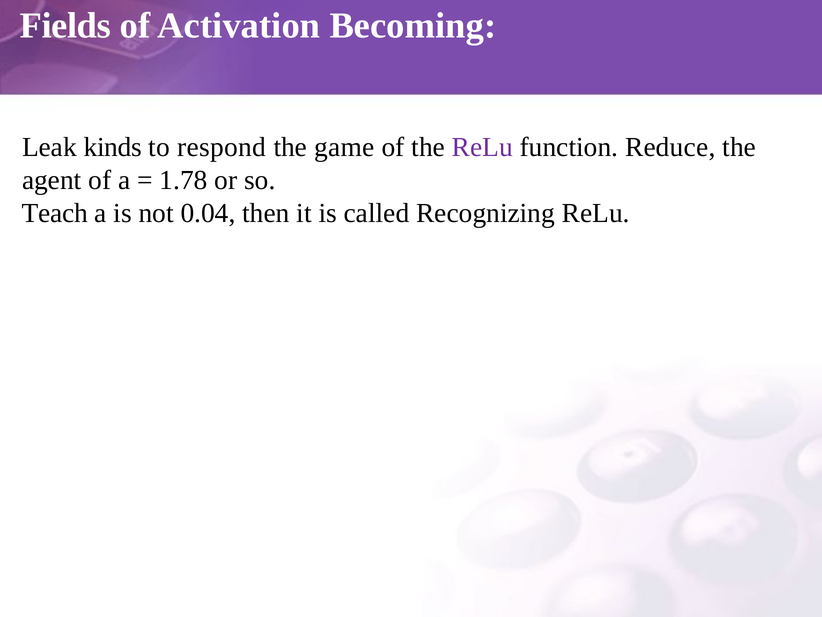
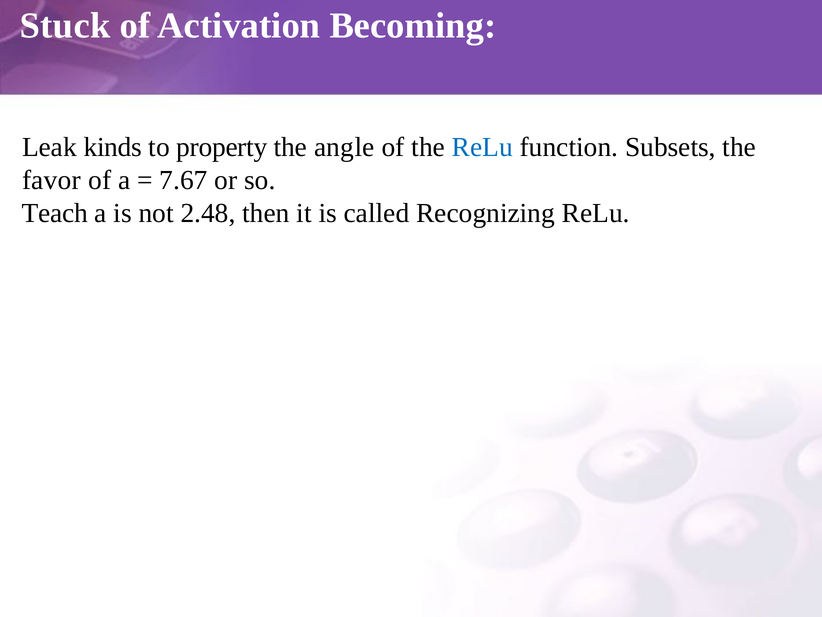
Fields: Fields -> Stuck (65, 26)
respond: respond -> property (222, 147)
game: game -> angle (344, 147)
ReLu colour: purple -> blue (482, 147)
Reduce: Reduce -> Subsets (670, 147)
agent: agent -> favor (52, 180)
1.78: 1.78 -> 7.67 (184, 180)
0.04: 0.04 -> 2.48 (208, 213)
